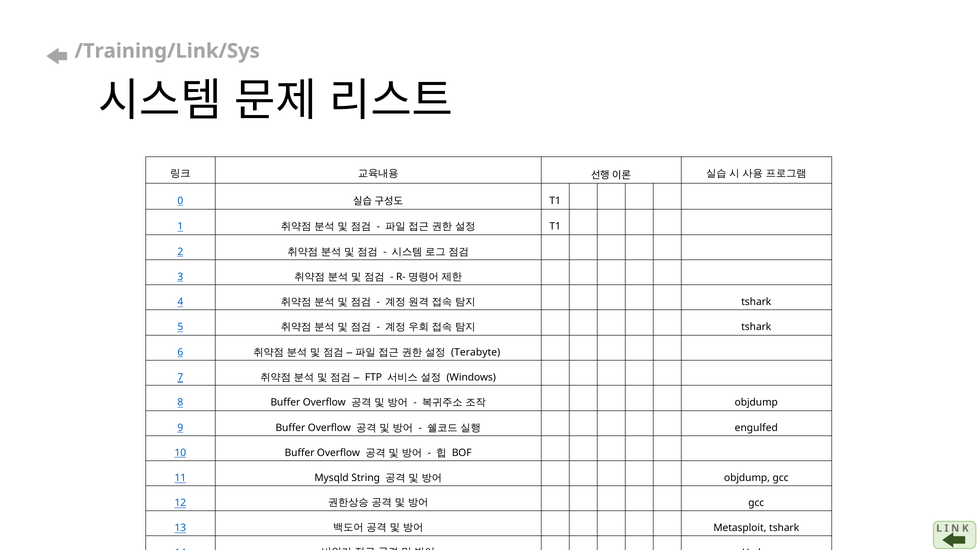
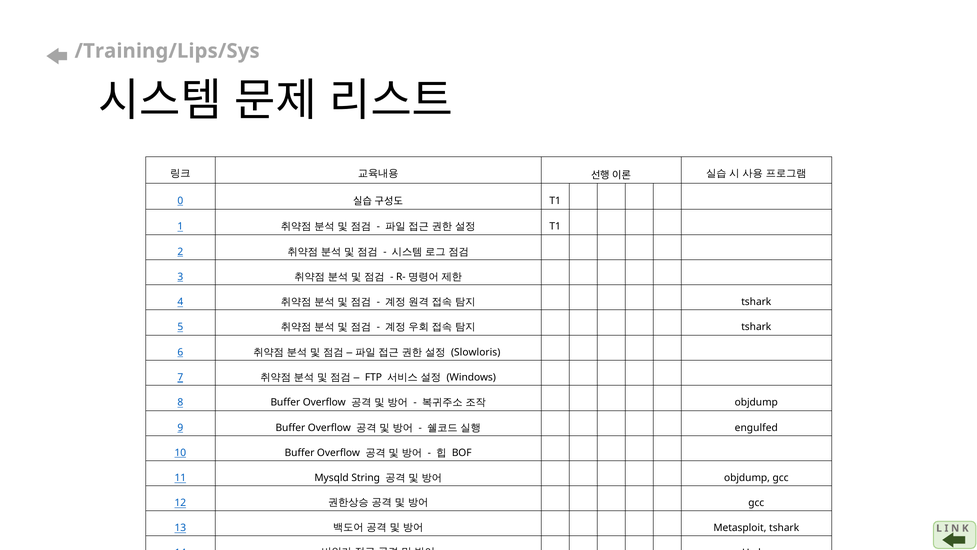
/Training/Link/Sys: /Training/Link/Sys -> /Training/Lips/Sys (167, 51)
Terabyte: Terabyte -> Slowloris (476, 352)
